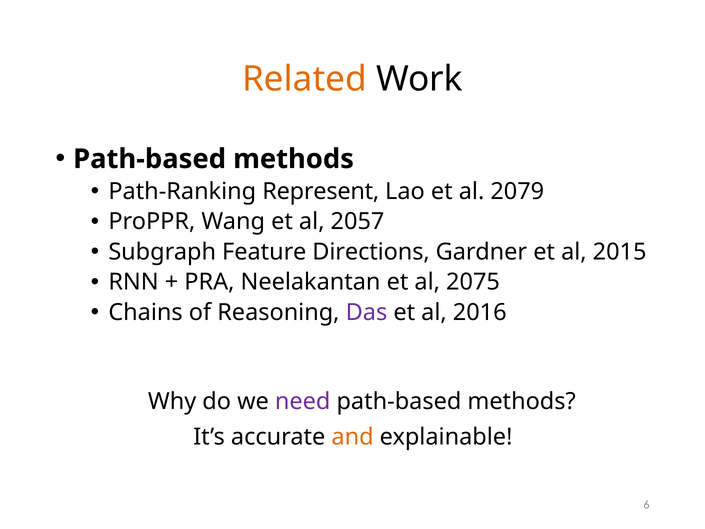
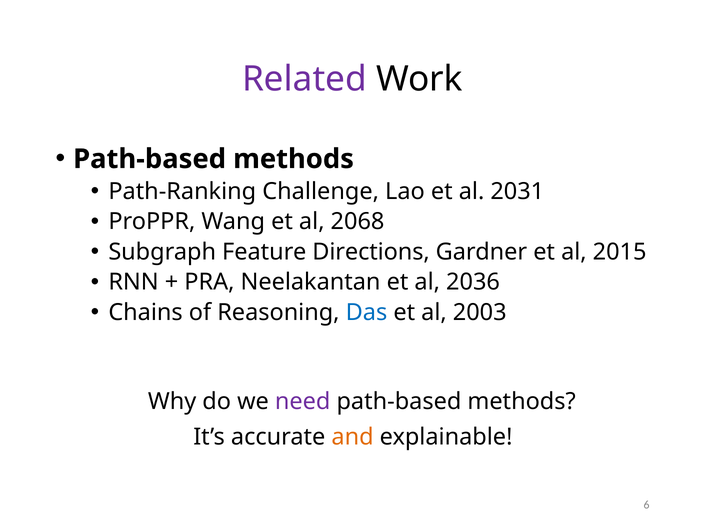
Related colour: orange -> purple (304, 79)
Represent: Represent -> Challenge (321, 191)
2079: 2079 -> 2031 (517, 191)
2057: 2057 -> 2068 (358, 222)
2075: 2075 -> 2036 (473, 282)
Das colour: purple -> blue (366, 312)
2016: 2016 -> 2003 (480, 312)
